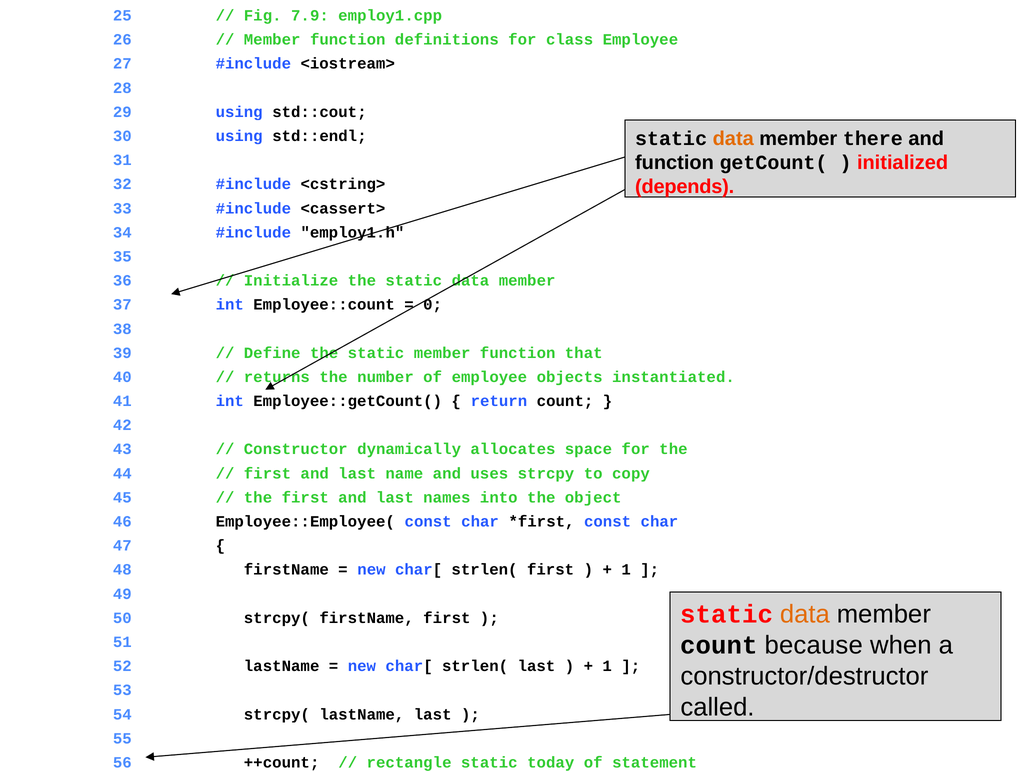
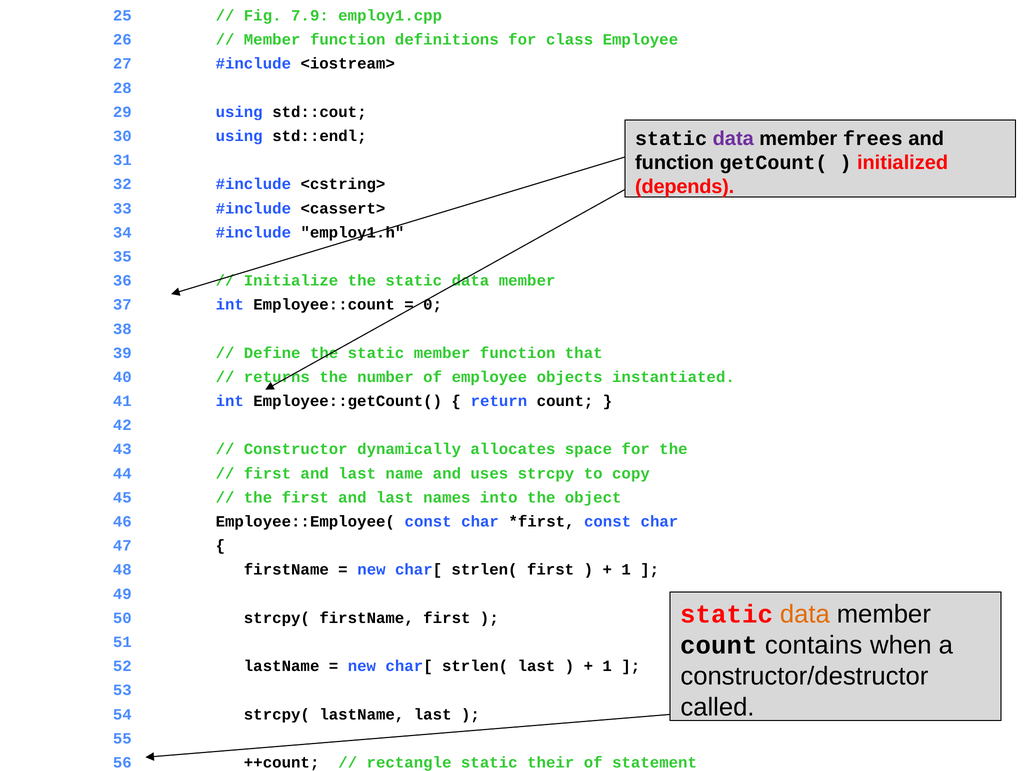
data colour: orange -> purple (733, 138)
there: there -> frees (873, 138)
because: because -> contains (814, 645)
today: today -> their (551, 762)
